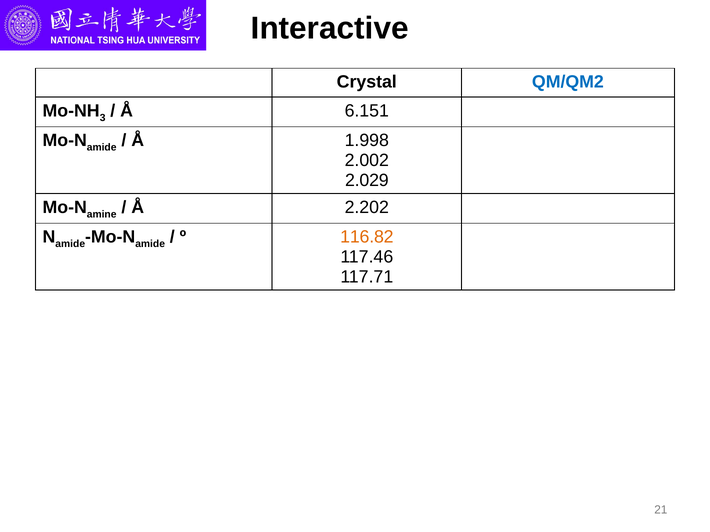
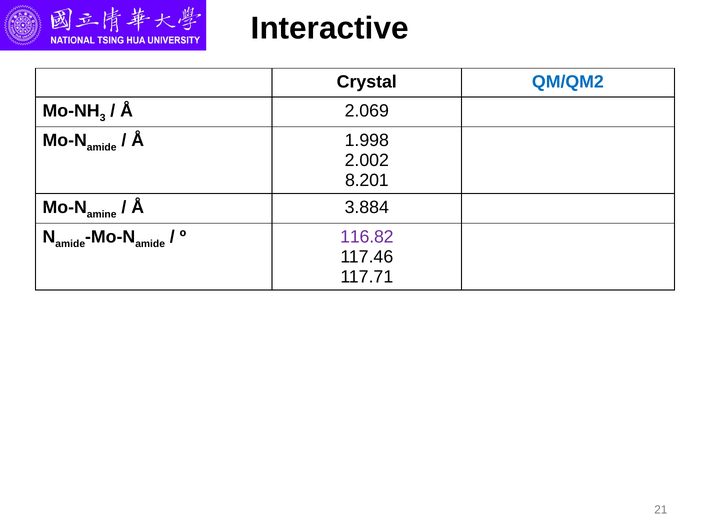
6.151: 6.151 -> 2.069 (367, 111)
2.029: 2.029 -> 8.201 (367, 180)
2.202: 2.202 -> 3.884 (367, 207)
116.82 colour: orange -> purple (367, 237)
